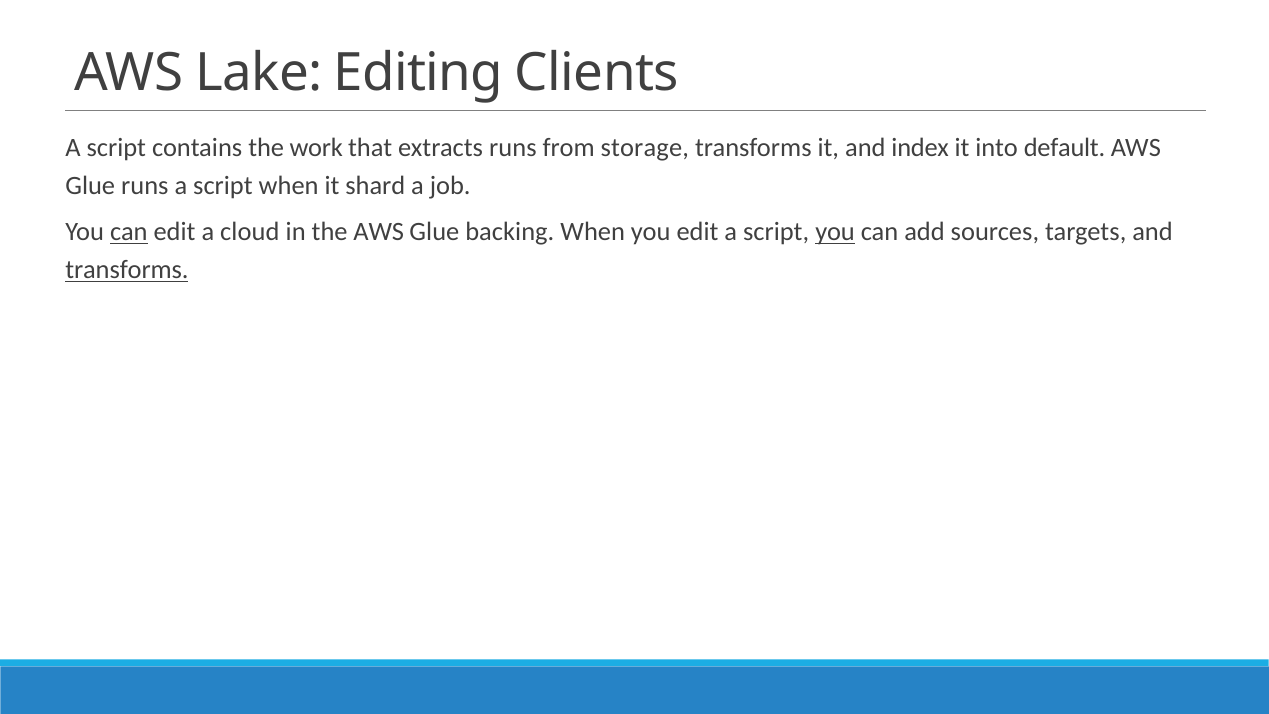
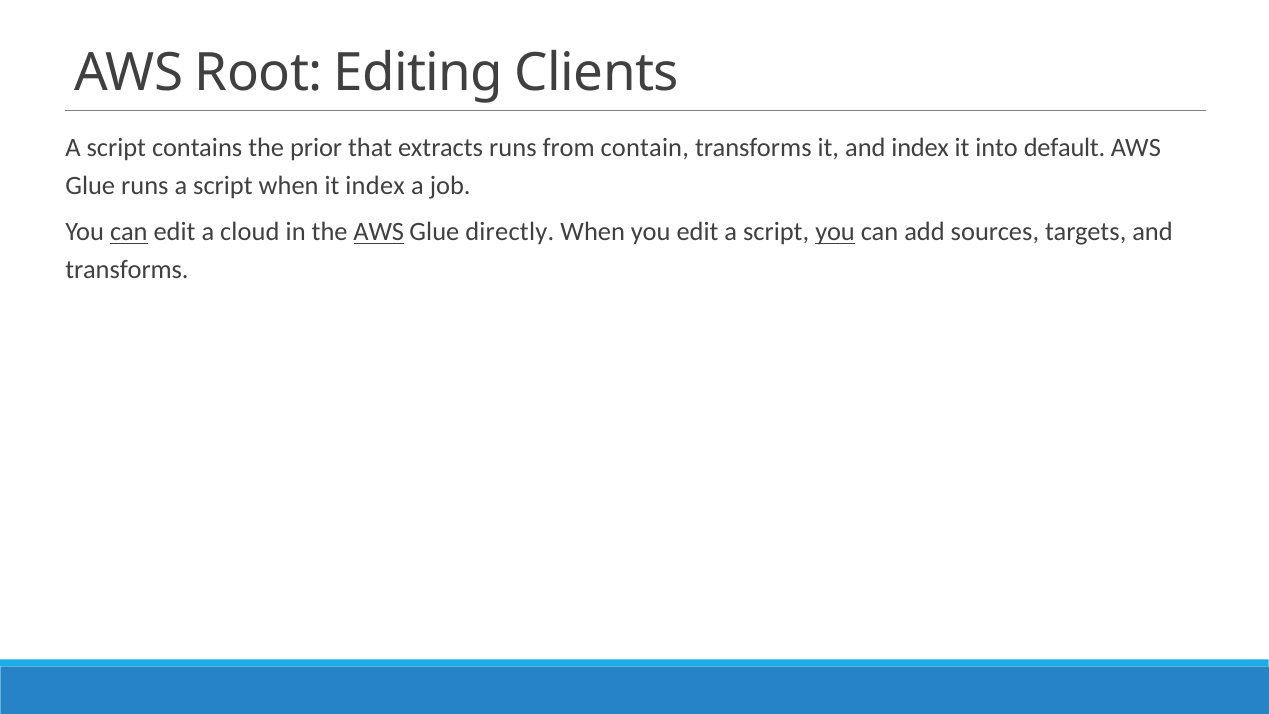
Lake: Lake -> Root (259, 73)
work: work -> prior (316, 148)
storage: storage -> contain (645, 148)
it shard: shard -> index (375, 186)
AWS underline: none -> present (379, 232)
backing: backing -> directly (510, 232)
transforms underline: present -> none (127, 270)
